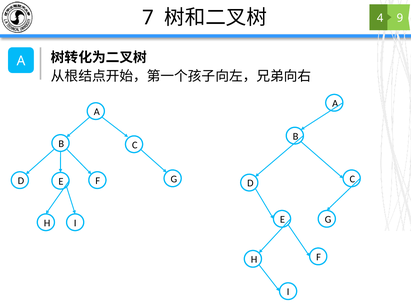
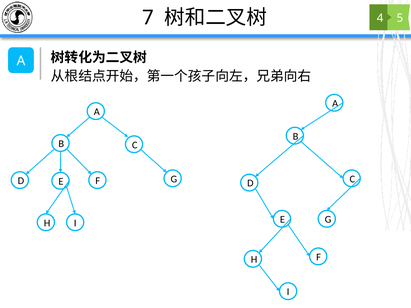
9: 9 -> 5 (400, 18)
